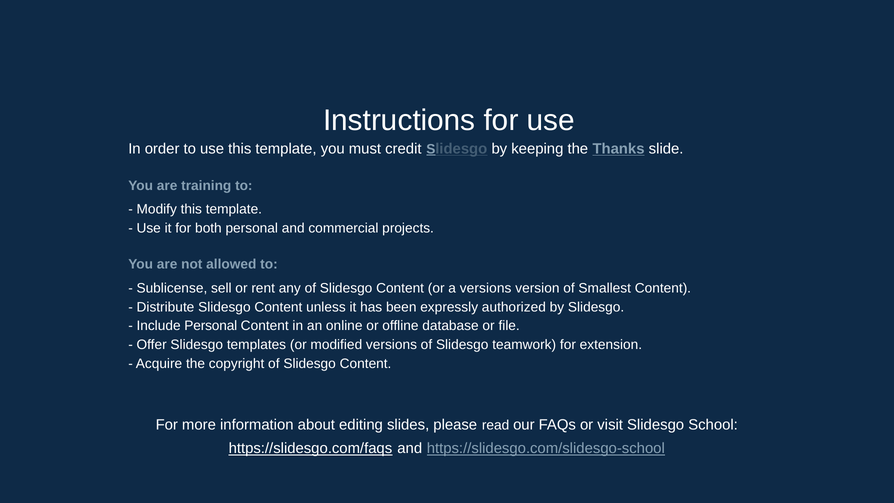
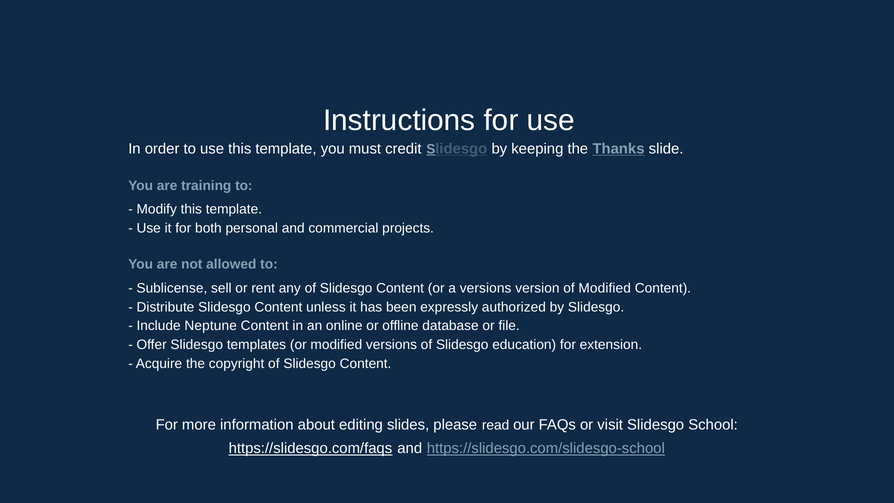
of Smallest: Smallest -> Modified (605, 288)
Include Personal: Personal -> Neptune (211, 326)
teamwork: teamwork -> education (524, 345)
